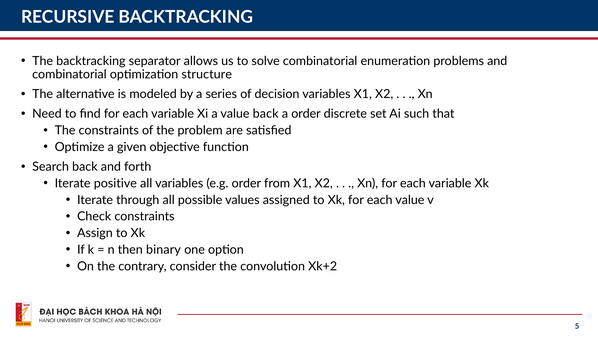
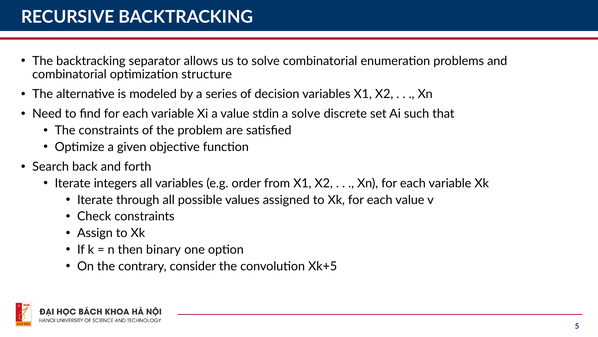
value back: back -> stdin (266, 114)
a order: order -> solve (306, 114)
positive: positive -> integers (115, 183)
Xk+2: Xk+2 -> Xk+5 (323, 266)
